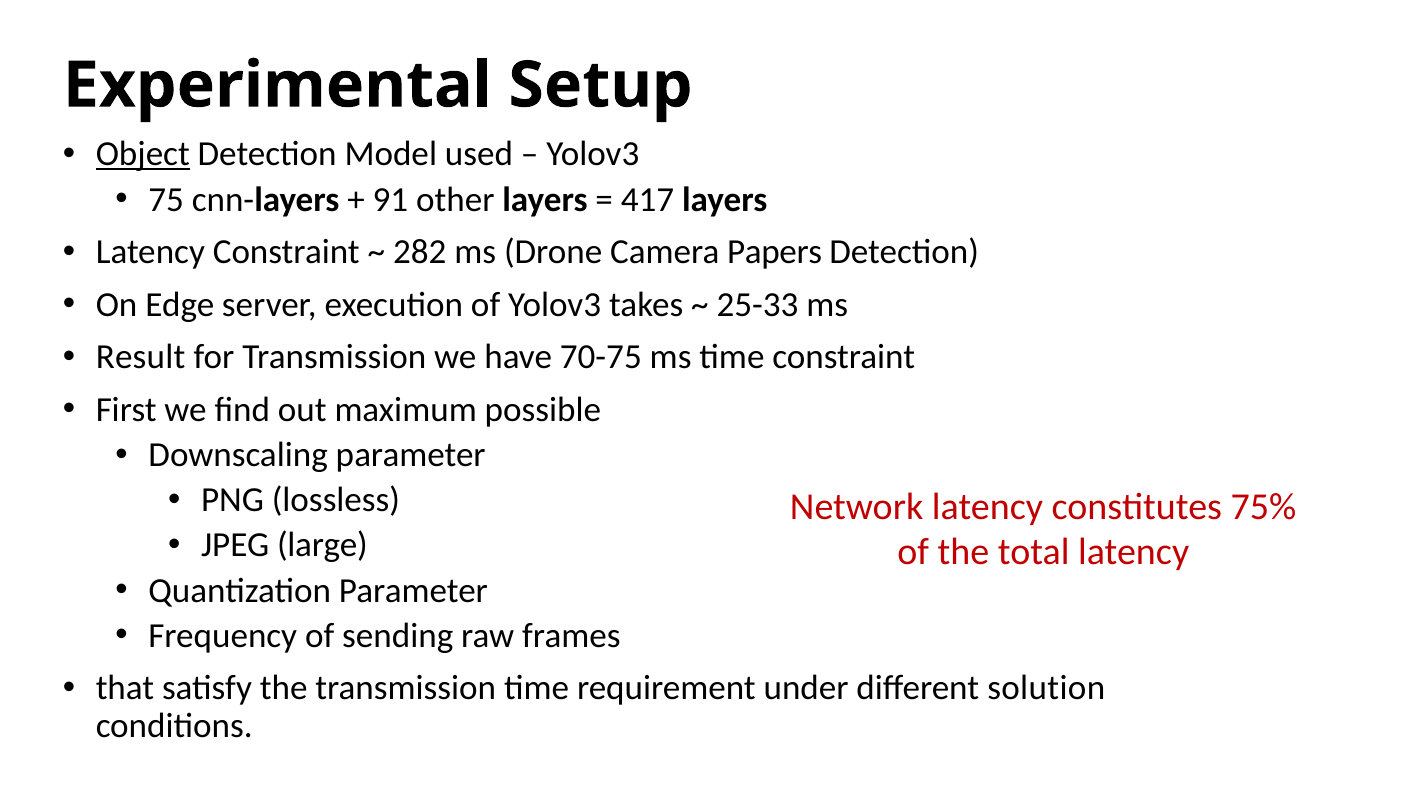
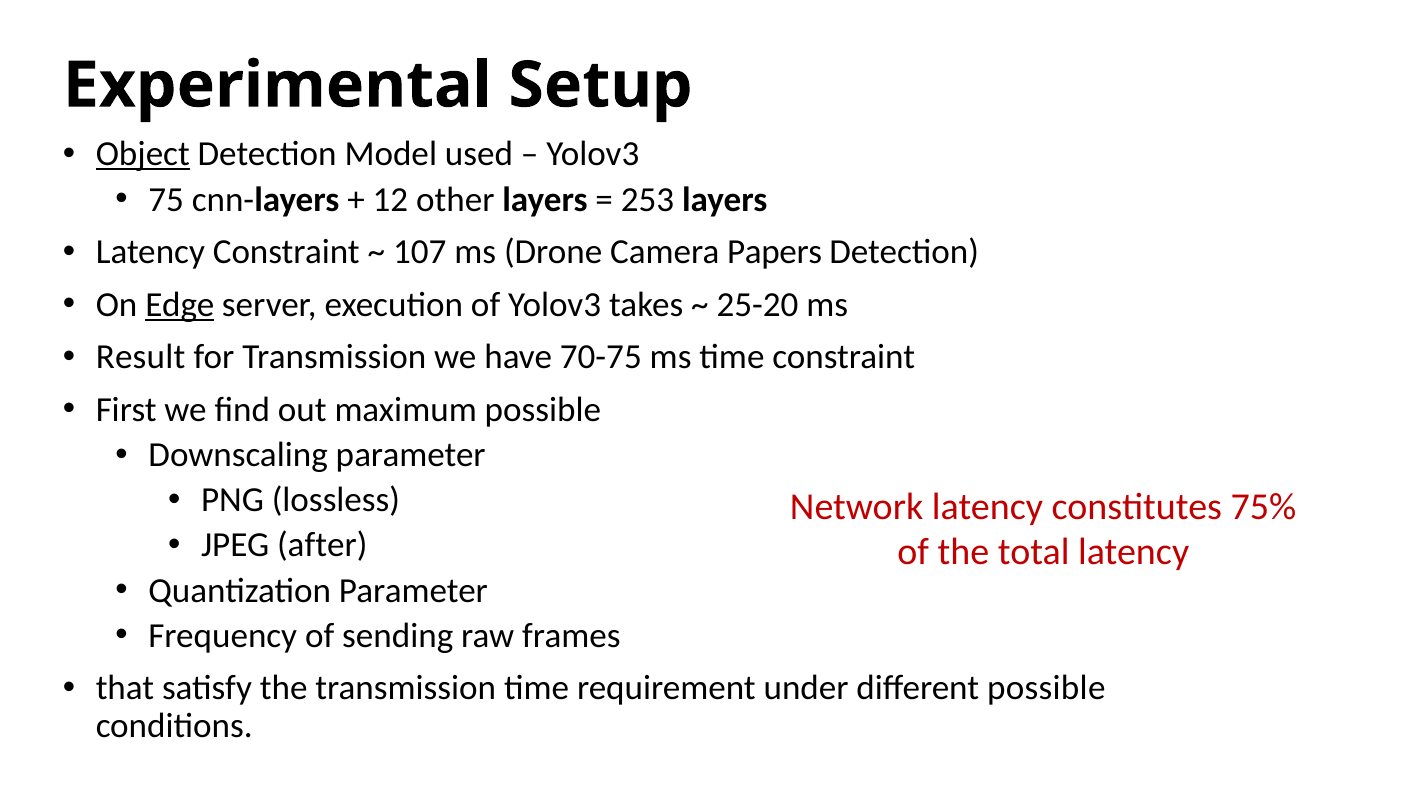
91: 91 -> 12 (390, 199)
417: 417 -> 253 (647, 199)
282: 282 -> 107 (420, 252)
Edge underline: none -> present (180, 304)
25-33: 25-33 -> 25-20 (758, 304)
large: large -> after (322, 545)
different solution: solution -> possible (1046, 688)
